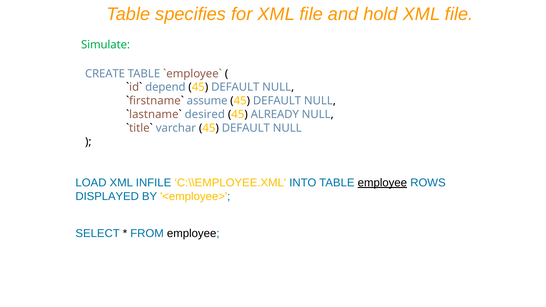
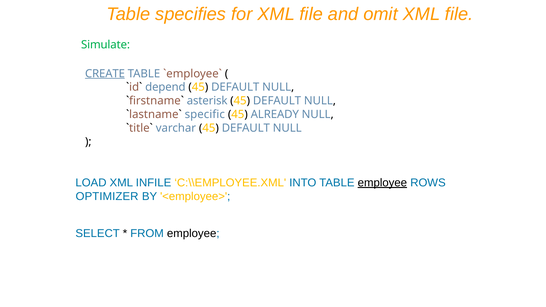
hold: hold -> omit (381, 14)
CREATE underline: none -> present (105, 74)
assume: assume -> asterisk (207, 101)
desired: desired -> specific (205, 115)
DISPLAYED: DISPLAYED -> OPTIMIZER (107, 196)
